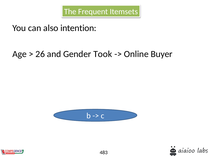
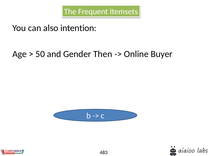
26: 26 -> 50 (40, 54)
Took: Took -> Then (103, 54)
